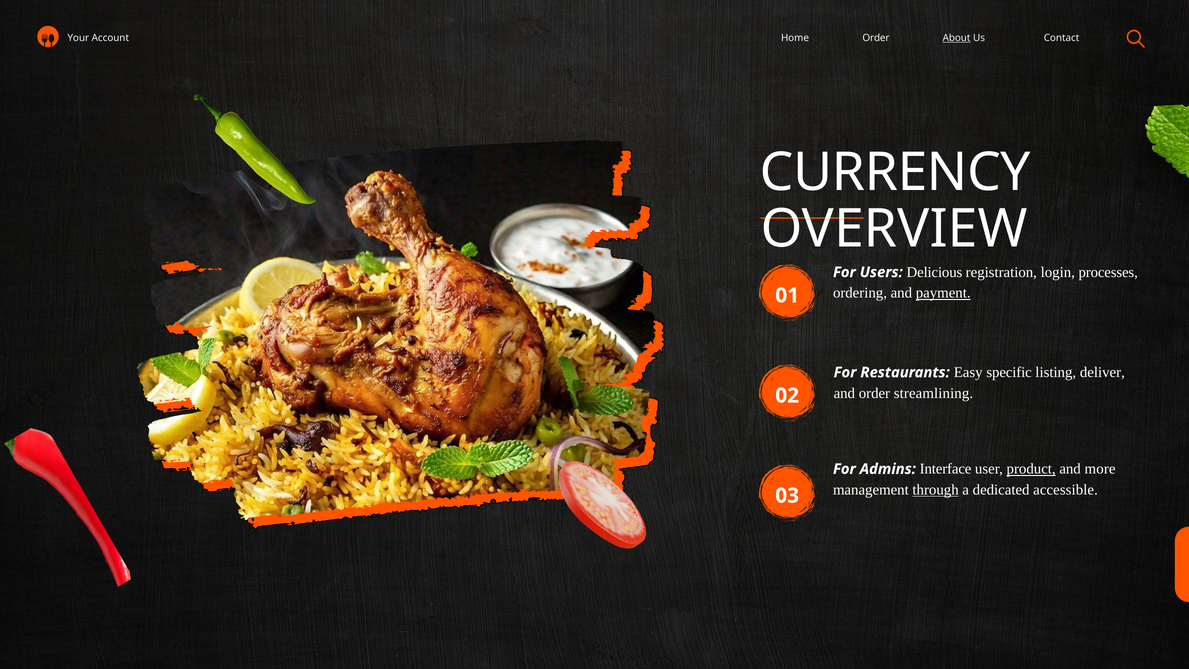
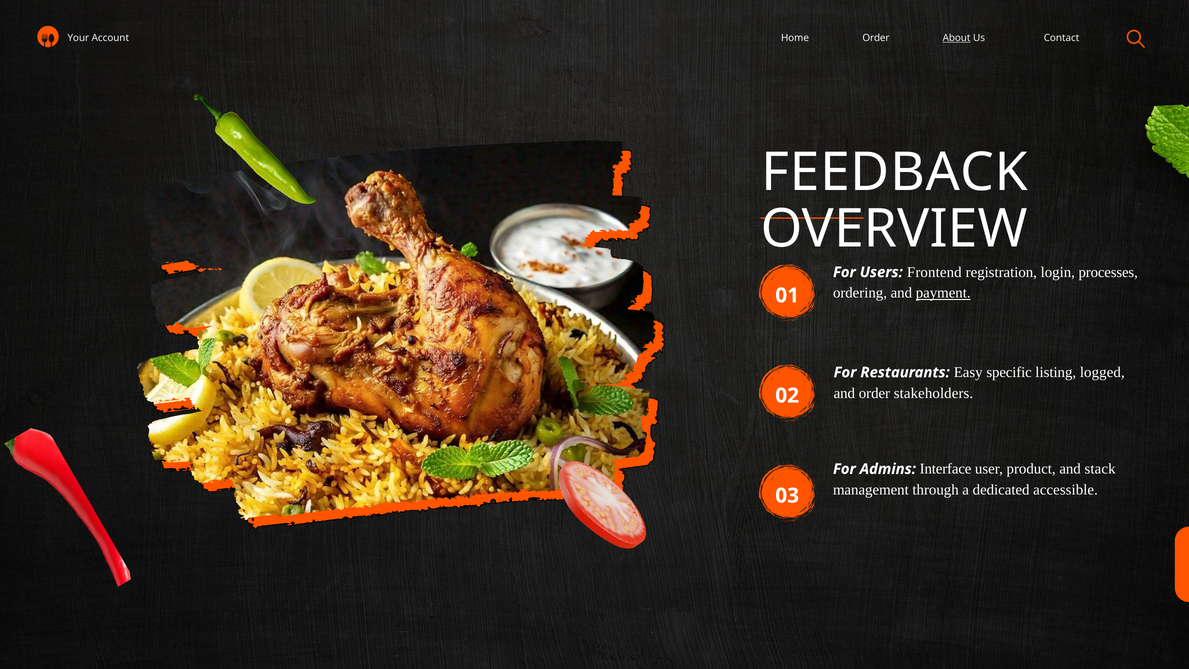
CURRENCY: CURRENCY -> FEEDBACK (895, 173)
Delicious: Delicious -> Frontend (934, 272)
deliver: deliver -> logged (1102, 372)
streamlining: streamlining -> stakeholders (933, 393)
product underline: present -> none (1031, 469)
more: more -> stack (1100, 469)
through underline: present -> none (936, 490)
